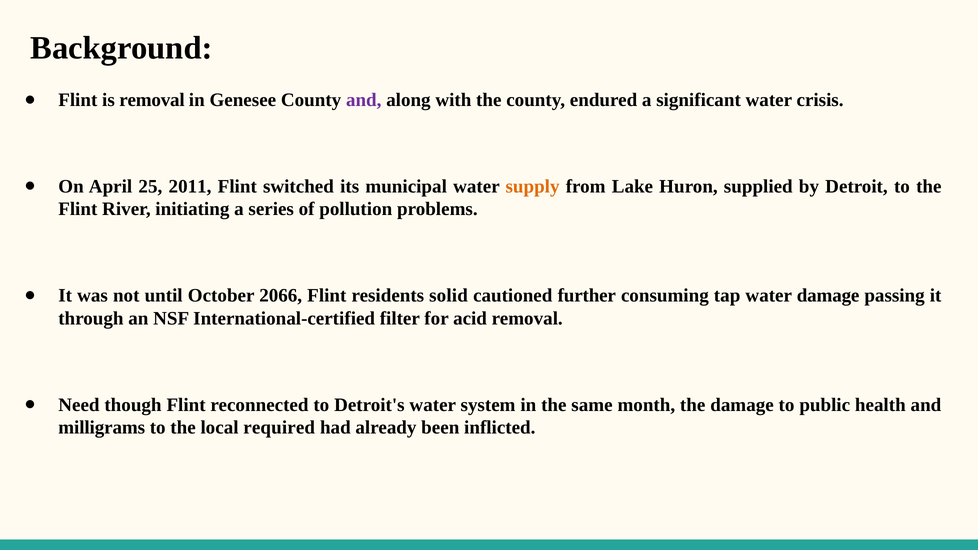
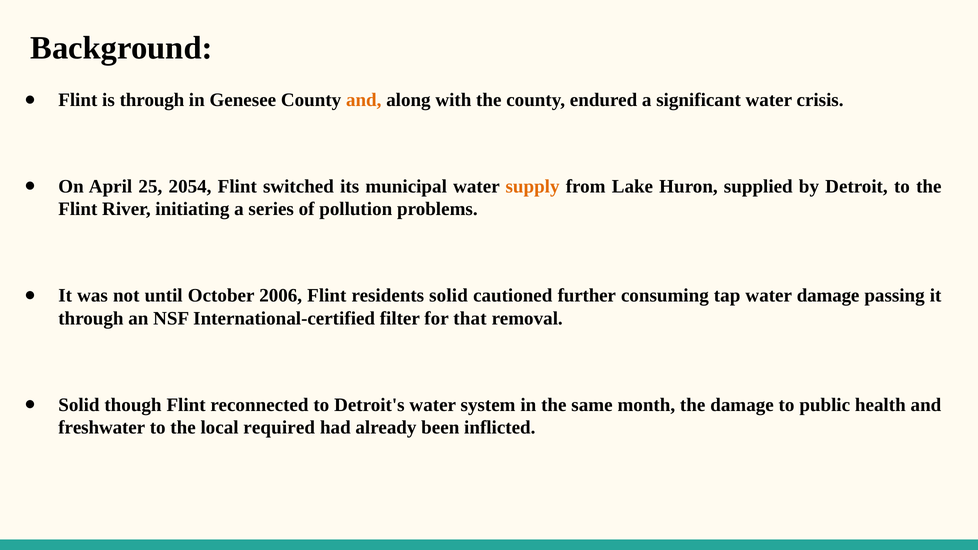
is removal: removal -> through (152, 100)
and colour: purple -> orange (364, 100)
2011: 2011 -> 2054 (190, 186)
2066: 2066 -> 2006 (281, 296)
acid: acid -> that (470, 319)
Need: Need -> Solid (79, 405)
milligrams: milligrams -> freshwater (102, 428)
